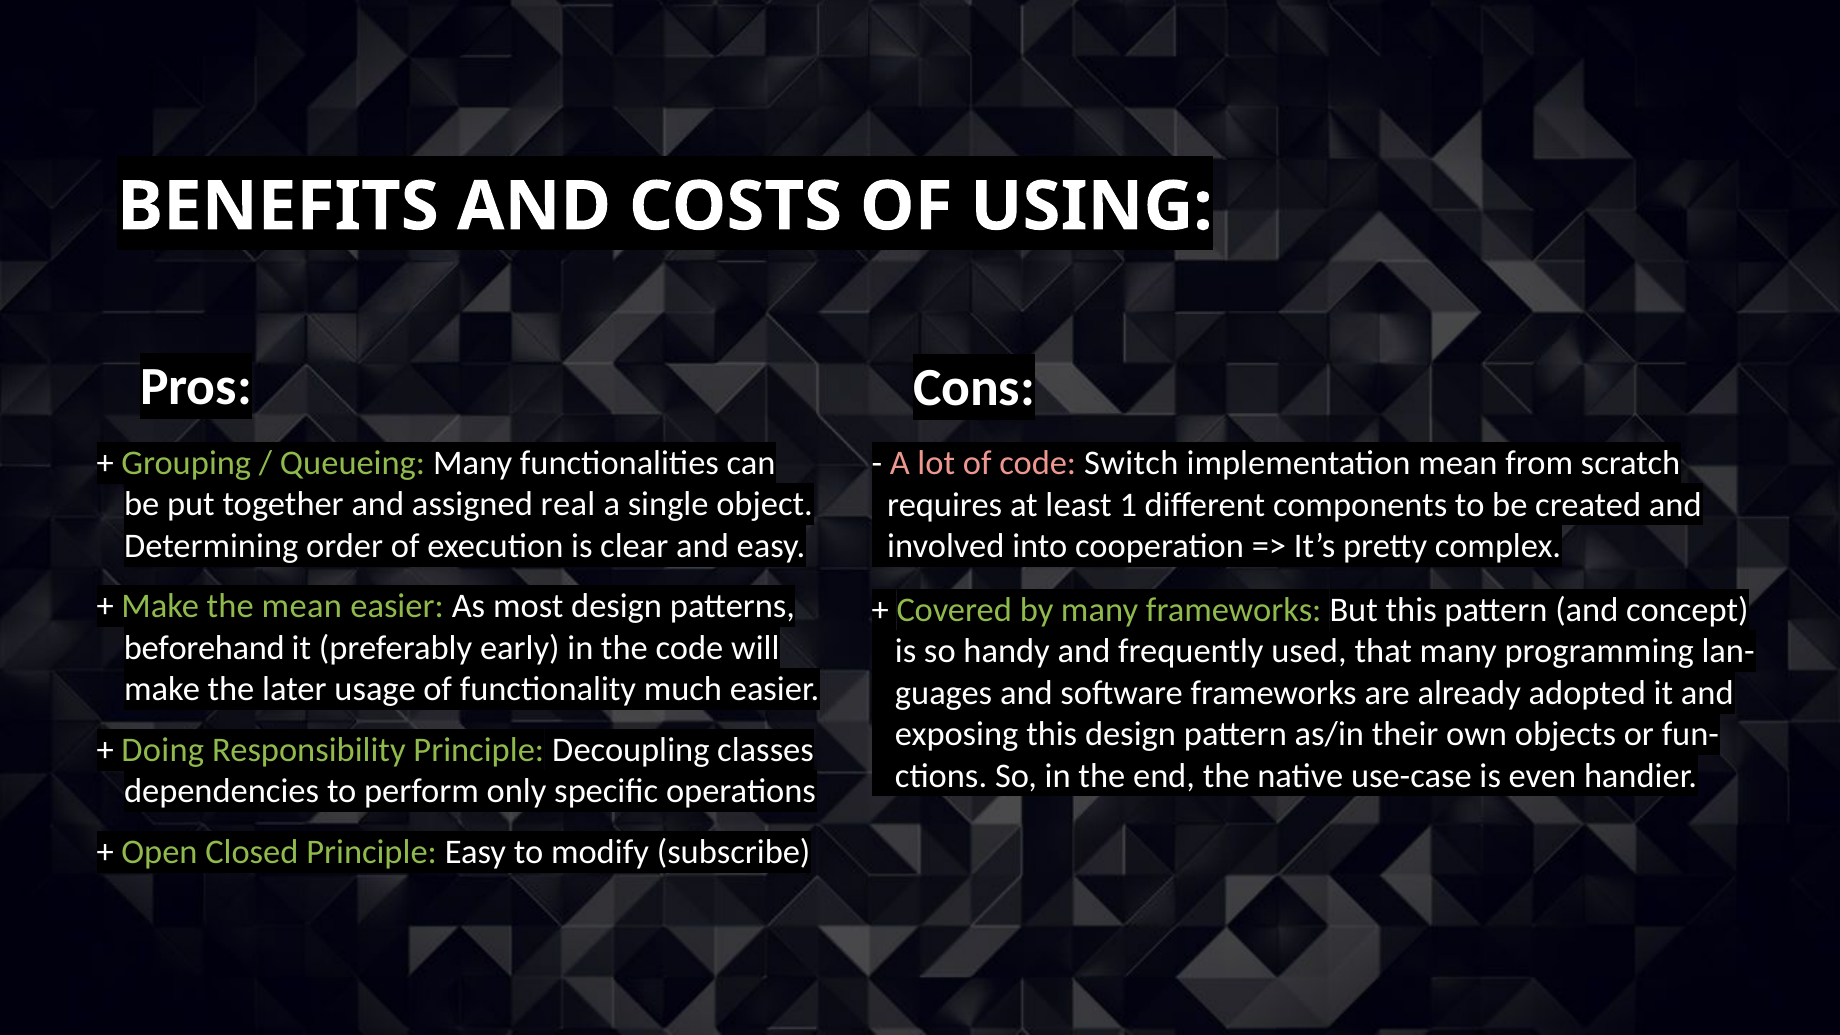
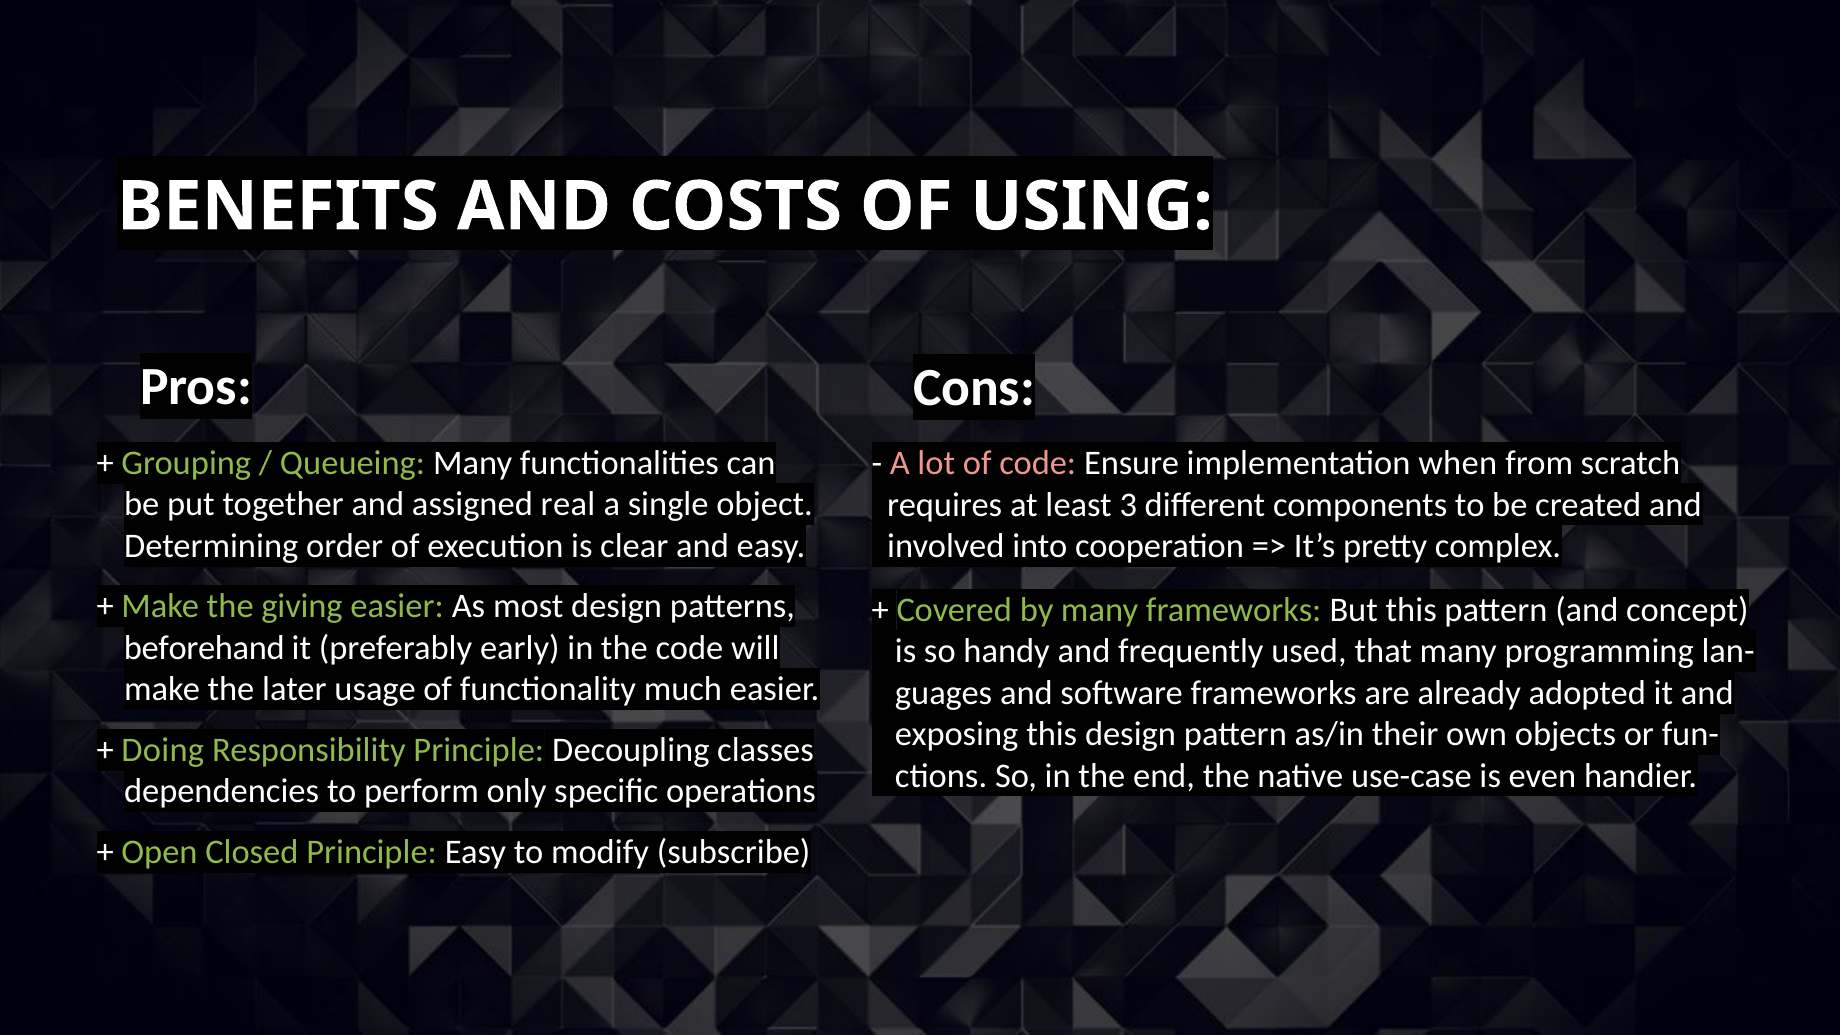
Switch: Switch -> Ensure (1132, 463)
implementation mean: mean -> when (1458, 463)
1: 1 -> 3 (1128, 505)
the mean: mean -> giving (302, 607)
